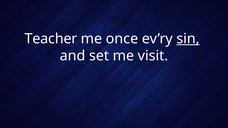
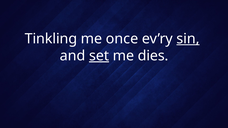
Teacher: Teacher -> Tinkling (51, 39)
set underline: none -> present (99, 56)
visit: visit -> dies (153, 56)
